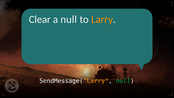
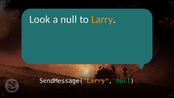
Clear: Clear -> Look (40, 19)
